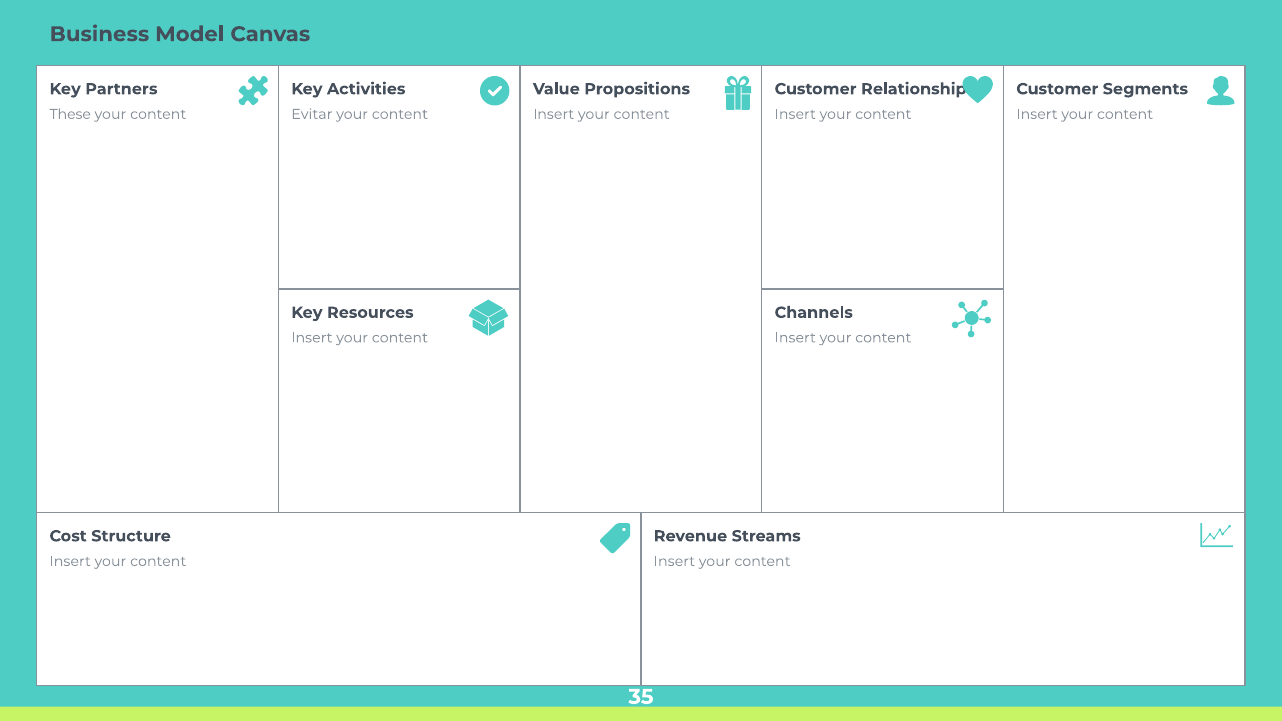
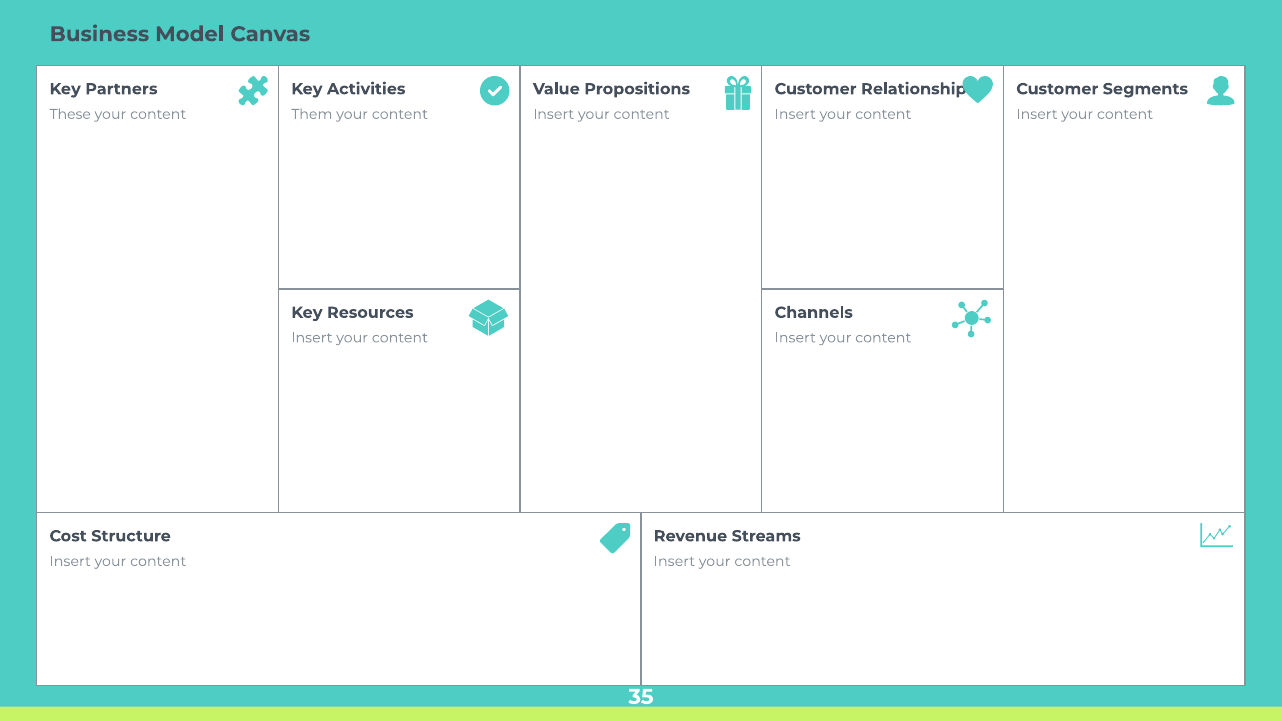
Evitar: Evitar -> Them (312, 114)
